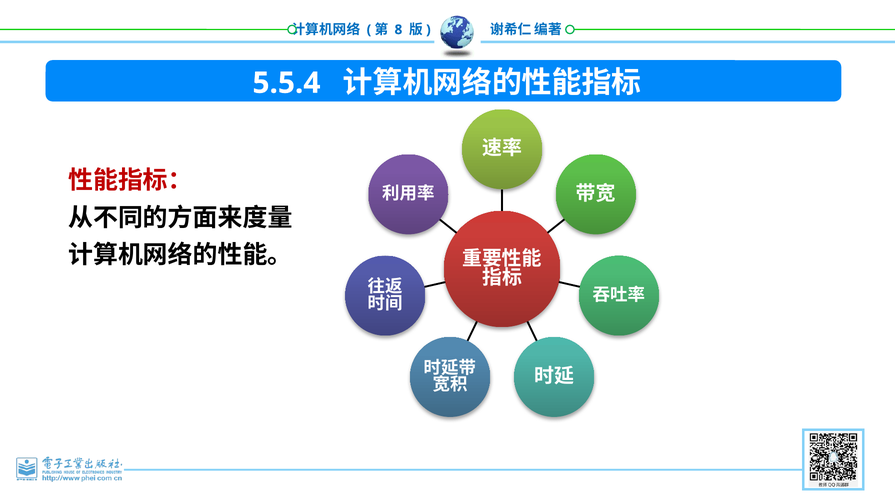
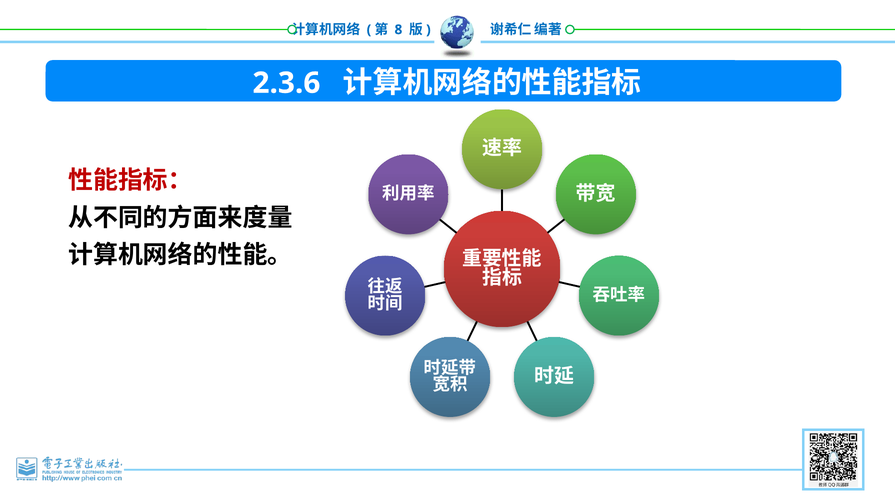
5.5.4: 5.5.4 -> 2.3.6 (286, 83)
